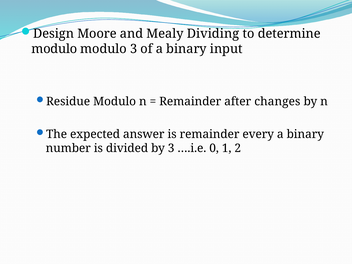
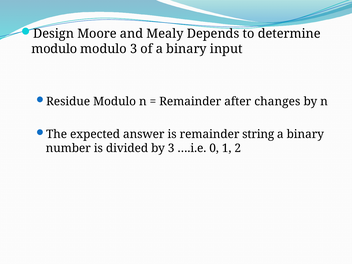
Dividing: Dividing -> Depends (213, 34)
every: every -> string (258, 134)
